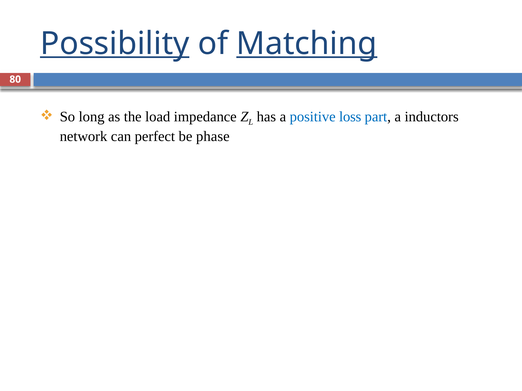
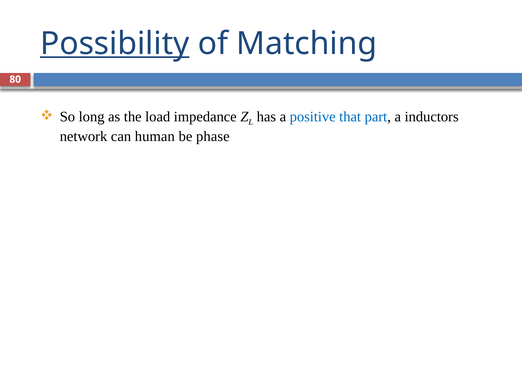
Matching underline: present -> none (307, 44)
loss: loss -> that (350, 117)
perfect: perfect -> human (155, 137)
